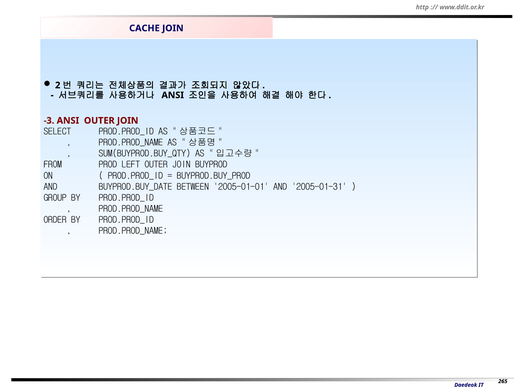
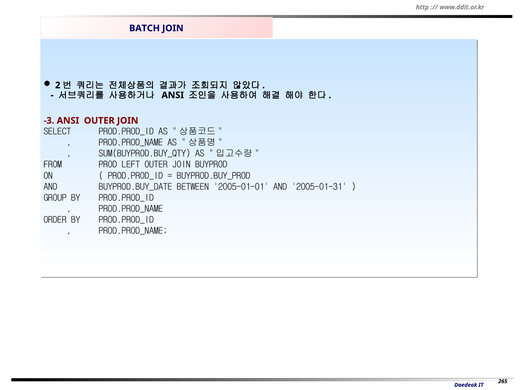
CACHE: CACHE -> BATCH (144, 28)
